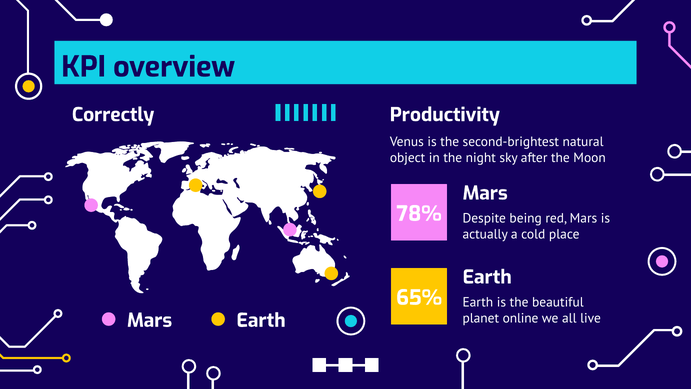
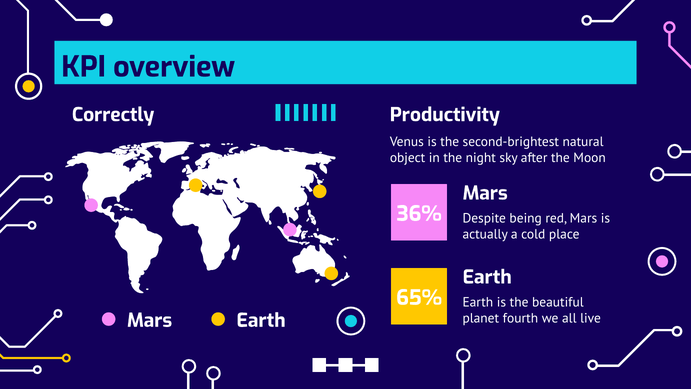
78%: 78% -> 36% (419, 214)
online: online -> fourth (520, 318)
